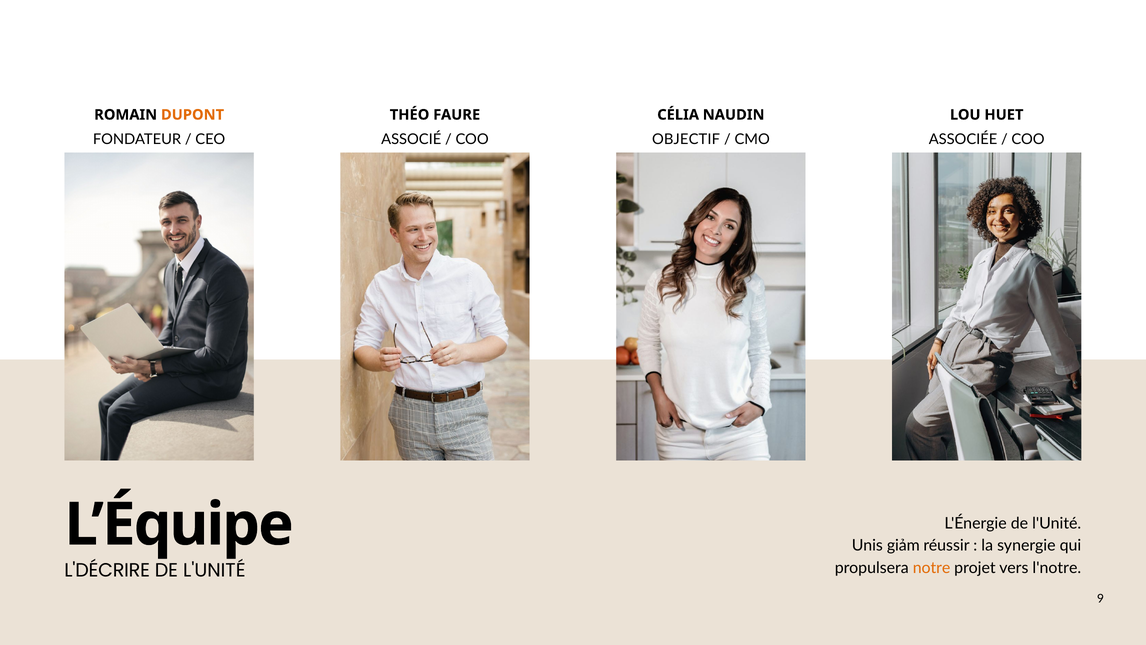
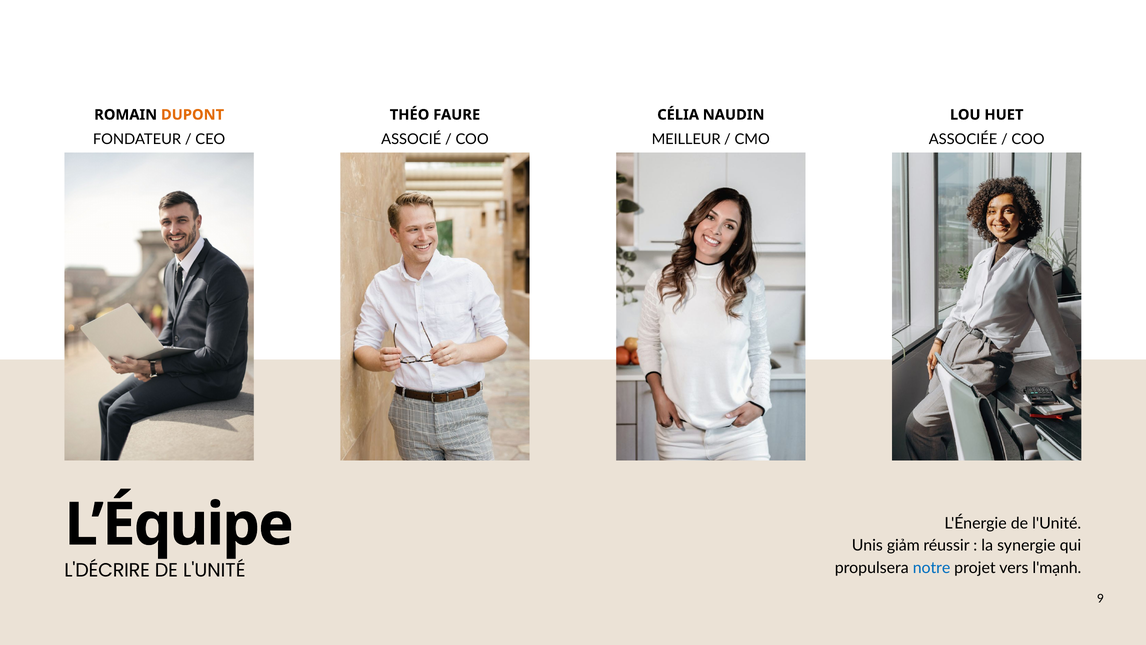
OBJECTIF: OBJECTIF -> MEILLEUR (686, 139)
notre colour: orange -> blue (932, 568)
l'notre: l'notre -> l'mạnh (1057, 568)
